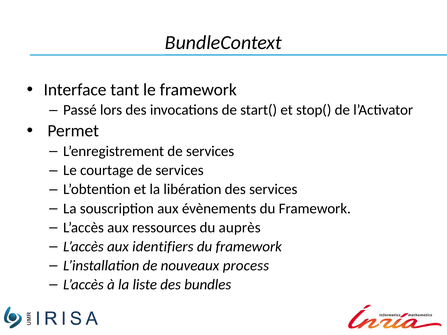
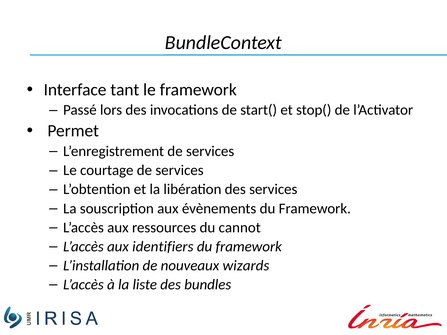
auprès: auprès -> cannot (240, 228)
process: process -> wizards (246, 266)
